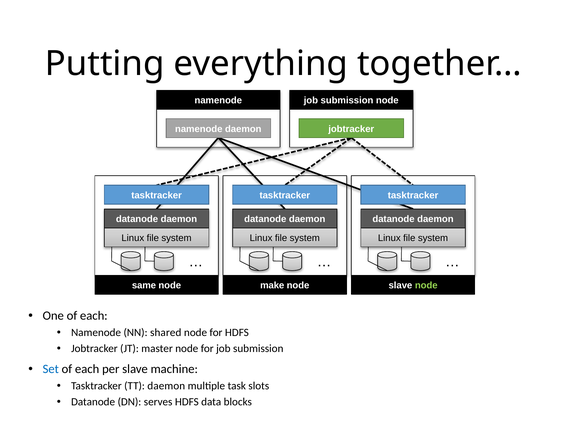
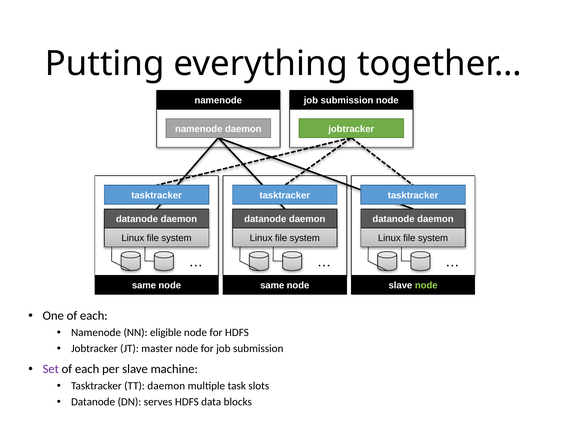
make: make -> same (272, 286)
shared: shared -> eligible (166, 333)
Set colour: blue -> purple (51, 370)
